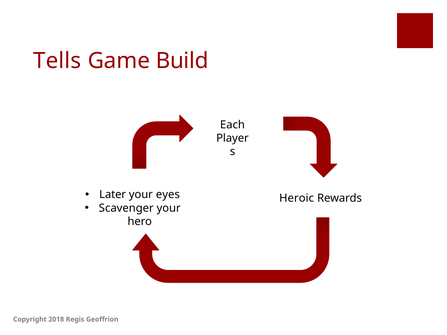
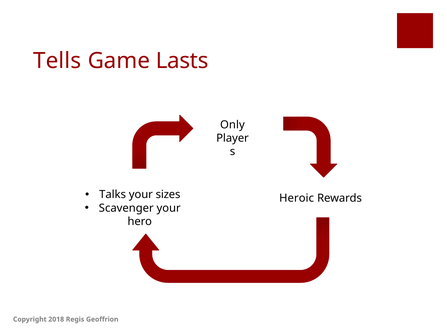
Build: Build -> Lasts (182, 61)
Each: Each -> Only (232, 125)
Later: Later -> Talks (113, 195)
eyes: eyes -> sizes (168, 195)
